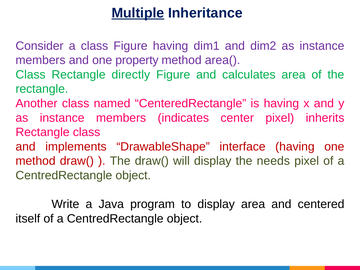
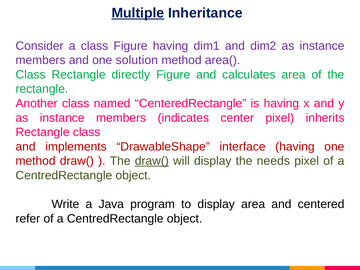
property: property -> solution (137, 60)
draw( underline: none -> present (152, 161)
itself: itself -> refer (28, 219)
